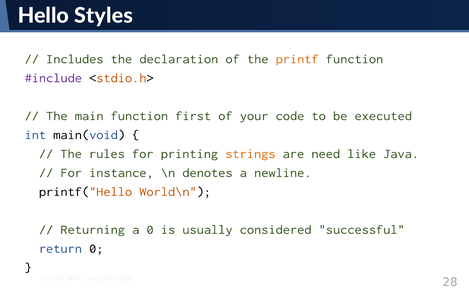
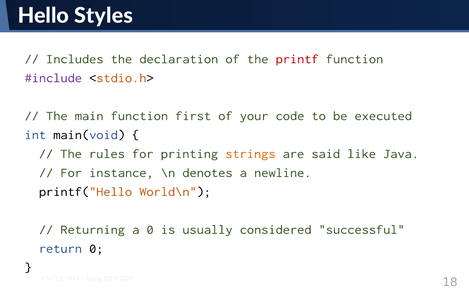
printf colour: orange -> red (297, 59)
need: need -> said (326, 154)
28: 28 -> 18 (450, 282)
